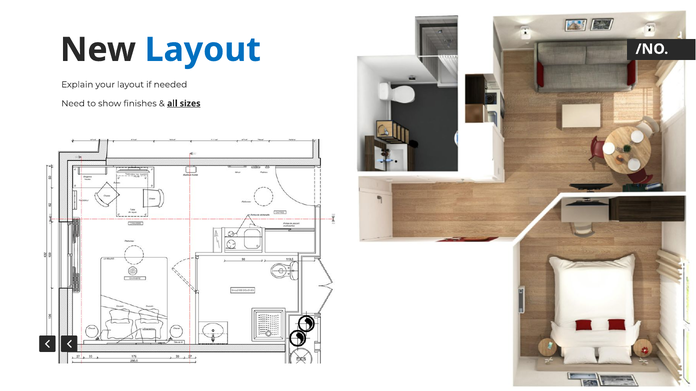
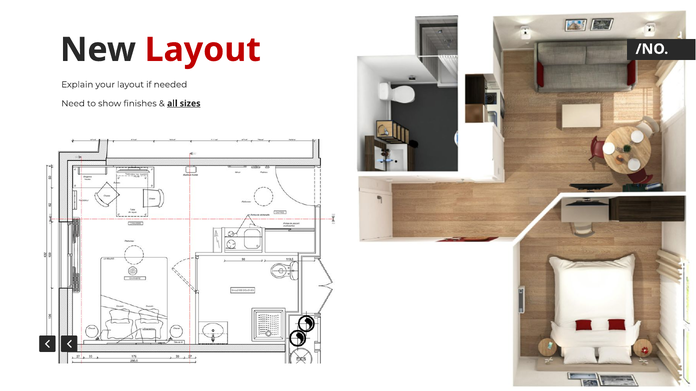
Layout colour: blue -> red (203, 50)
